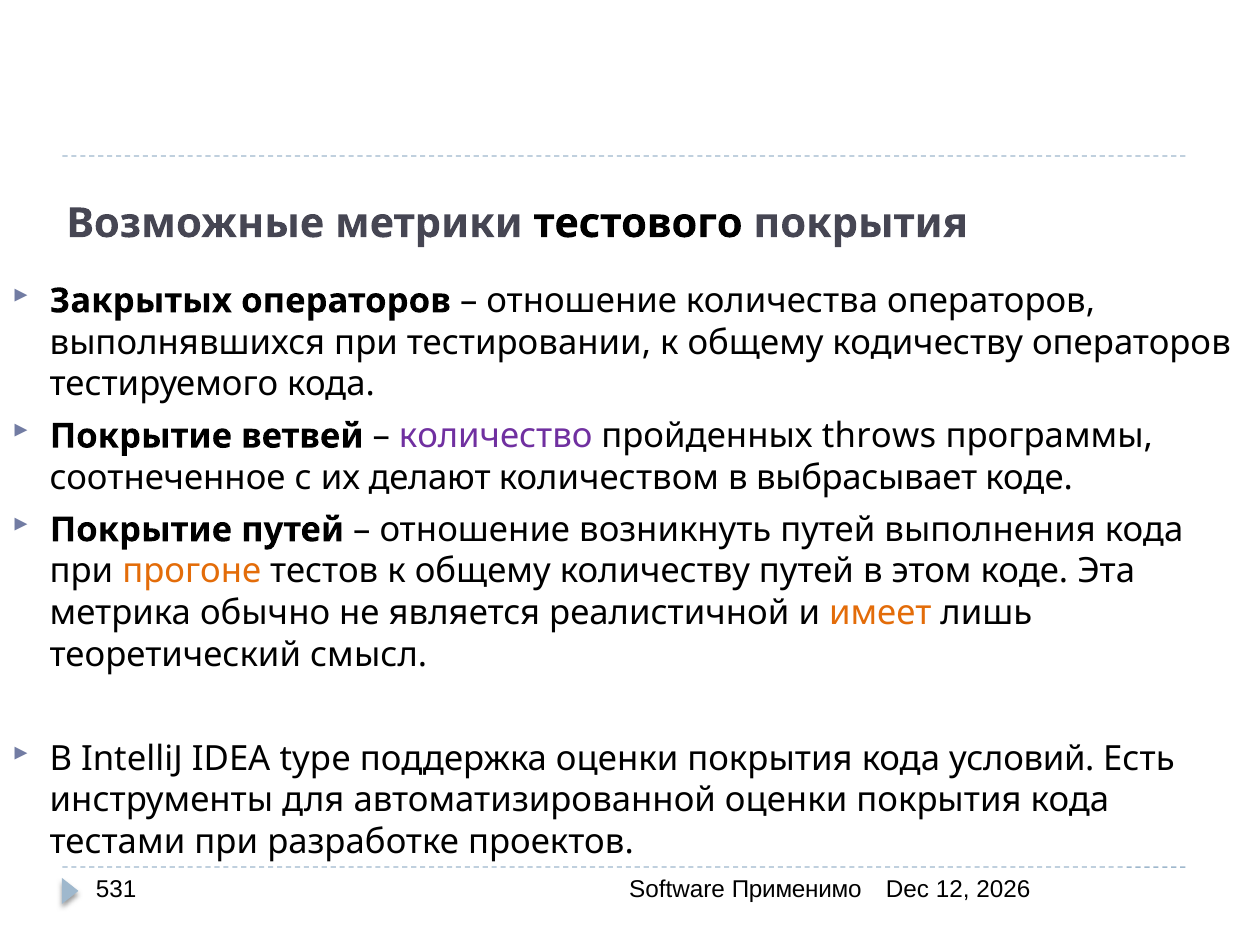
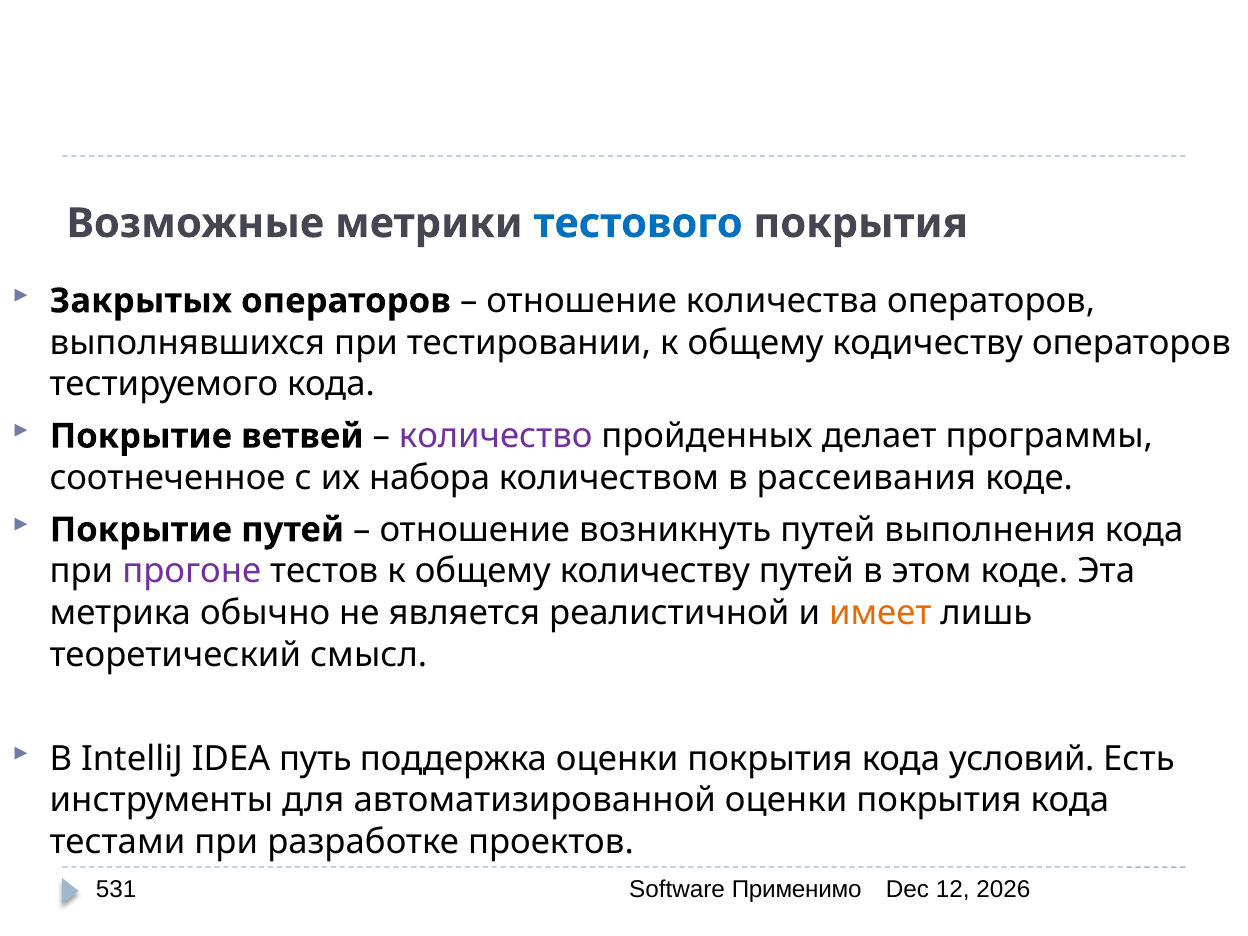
тестового colour: black -> blue (638, 223)
throws: throws -> делает (879, 436)
делают: делают -> набора (430, 478)
выбрасывает: выбрасывает -> рассеивания (866, 478)
прогоне colour: orange -> purple (192, 571)
type: type -> путь (315, 759)
